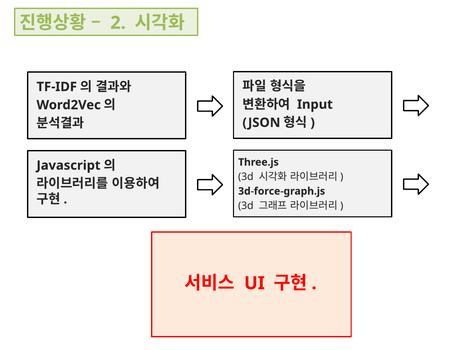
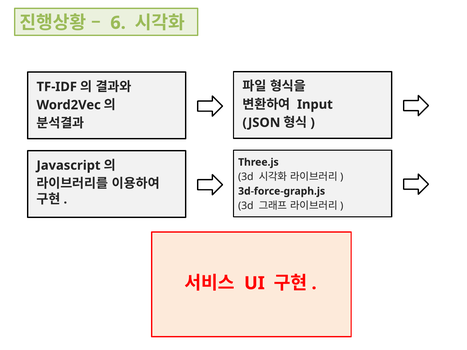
2: 2 -> 6 (118, 23)
